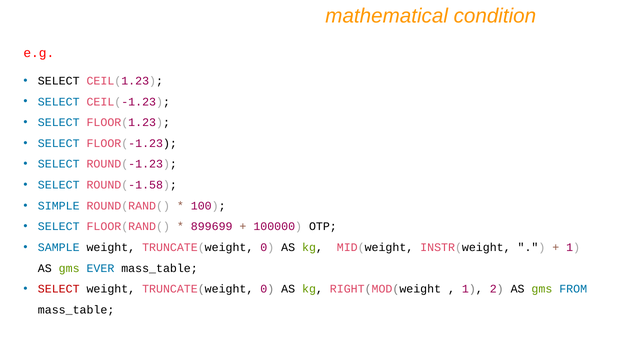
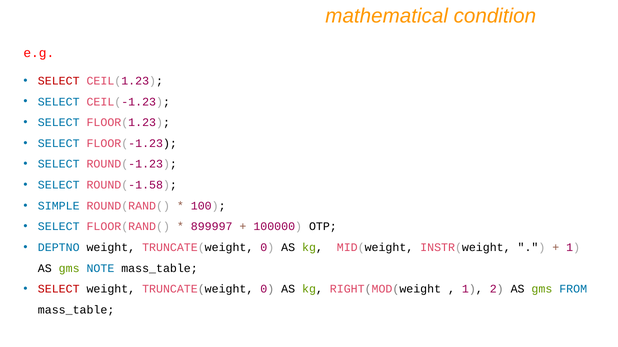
SELECT colour: black -> red (59, 81)
899699: 899699 -> 899997 (212, 227)
SAMPLE: SAMPLE -> DEPTNO (59, 248)
EVER: EVER -> NOTE (100, 269)
